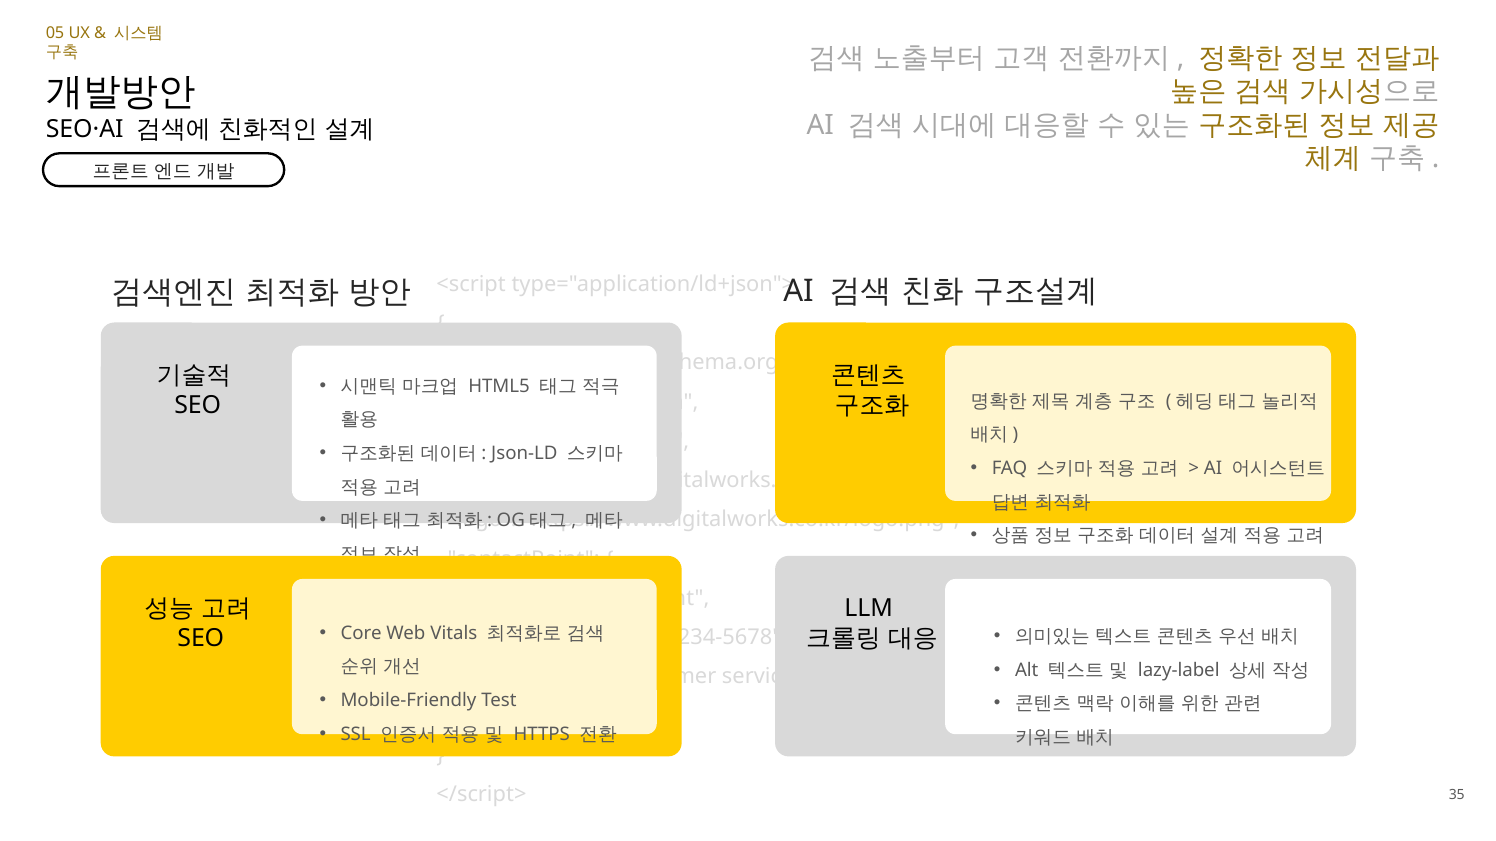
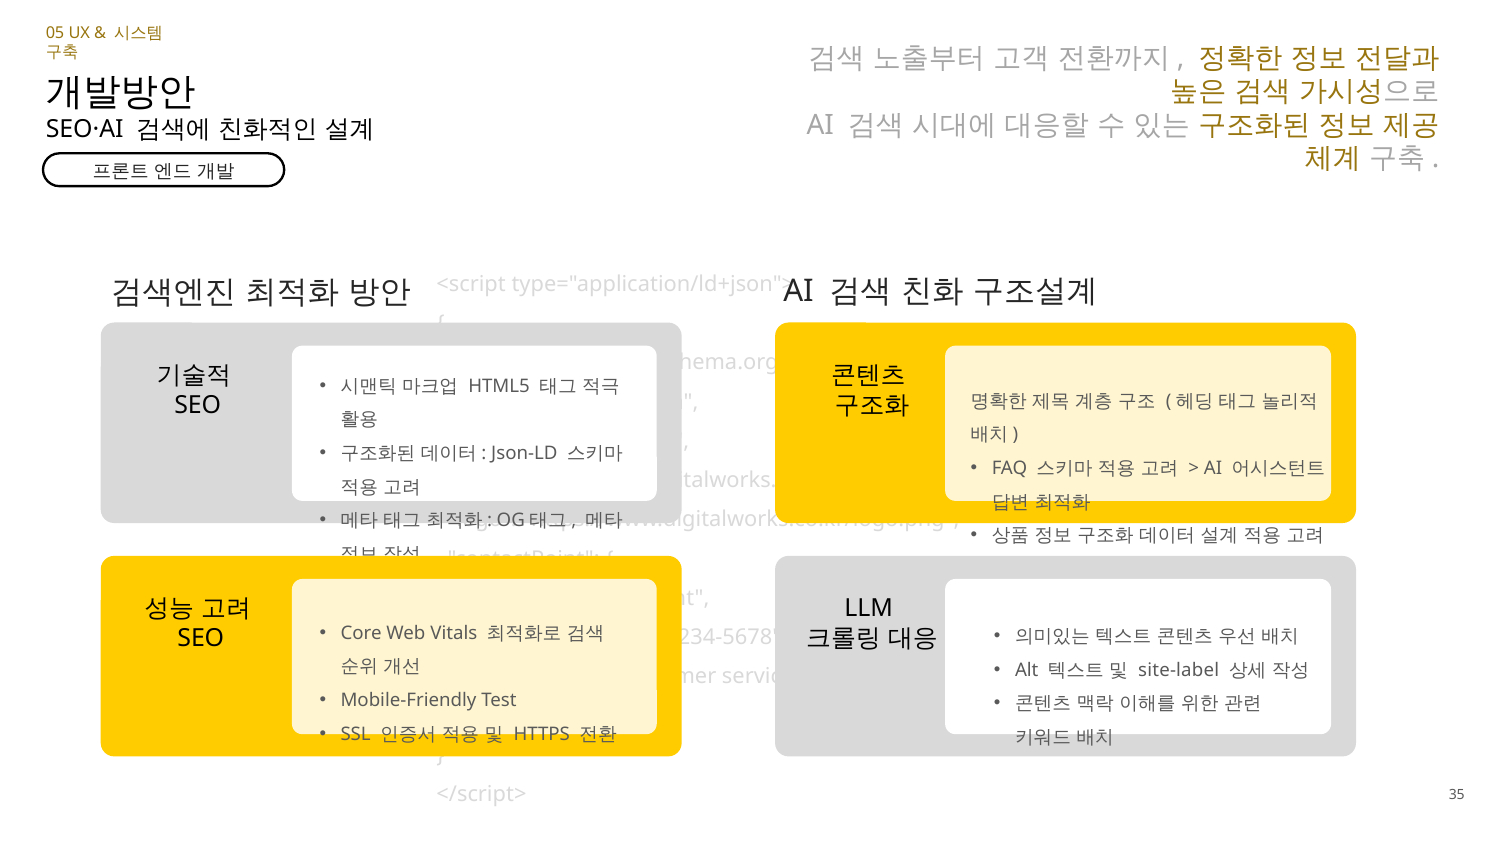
lazy-label: lazy-label -> site-label (1179, 671)
